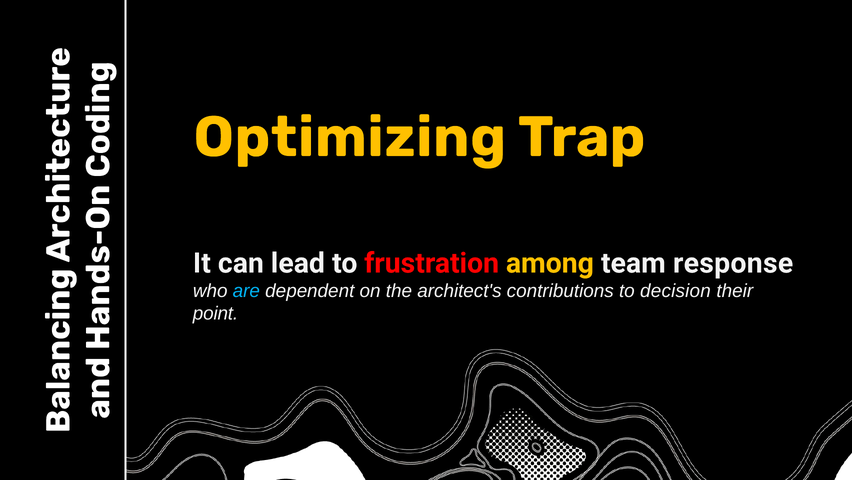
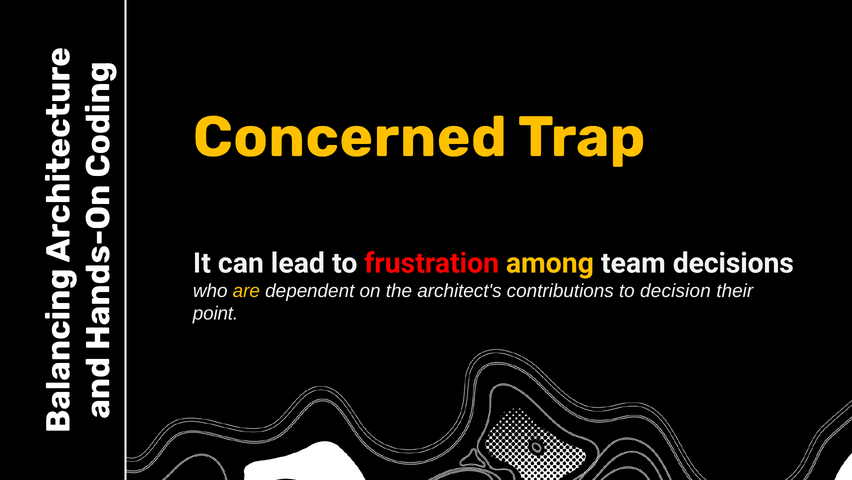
Optimizing: Optimizing -> Concerned (350, 137)
response: response -> decisions (733, 263)
are colour: light blue -> yellow (246, 291)
